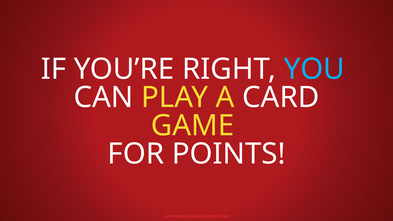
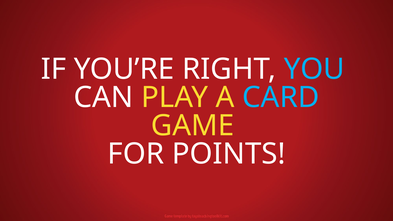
CARD colour: white -> light blue (281, 97)
